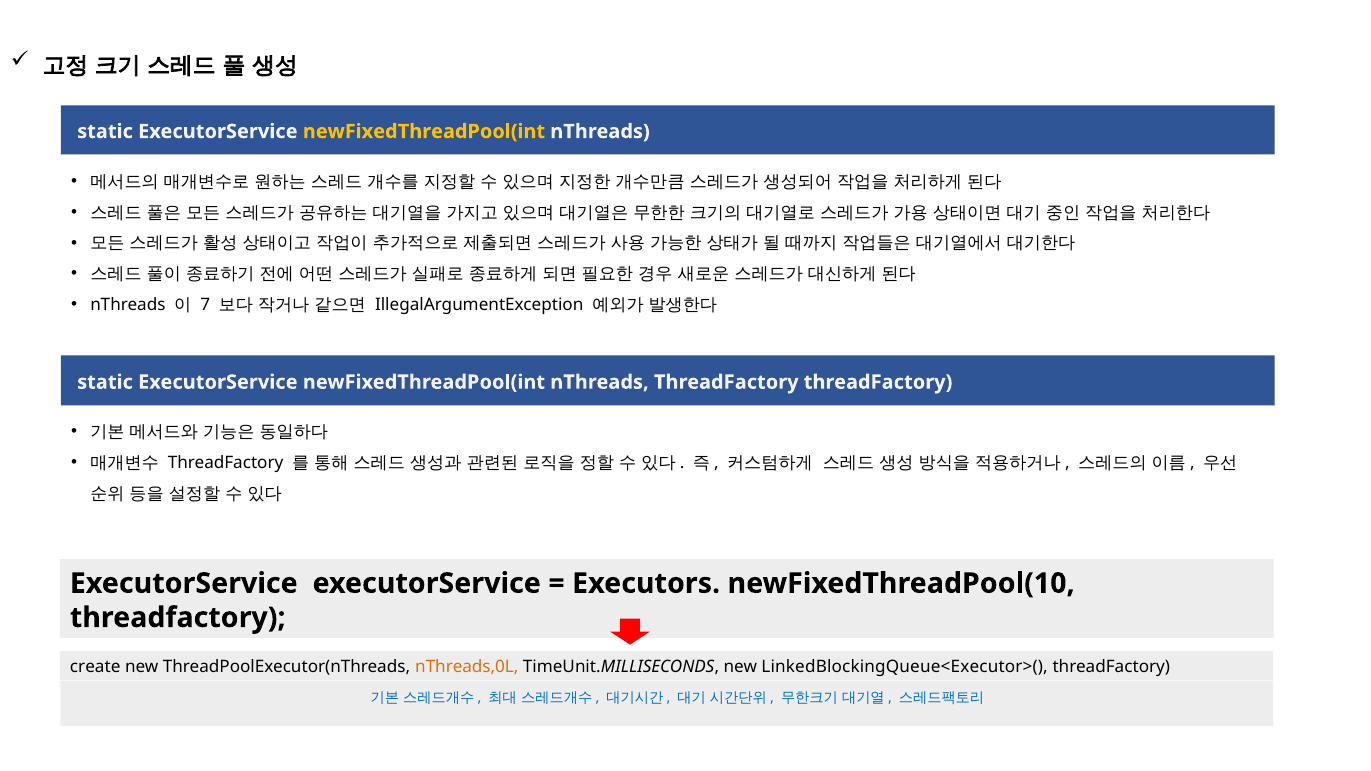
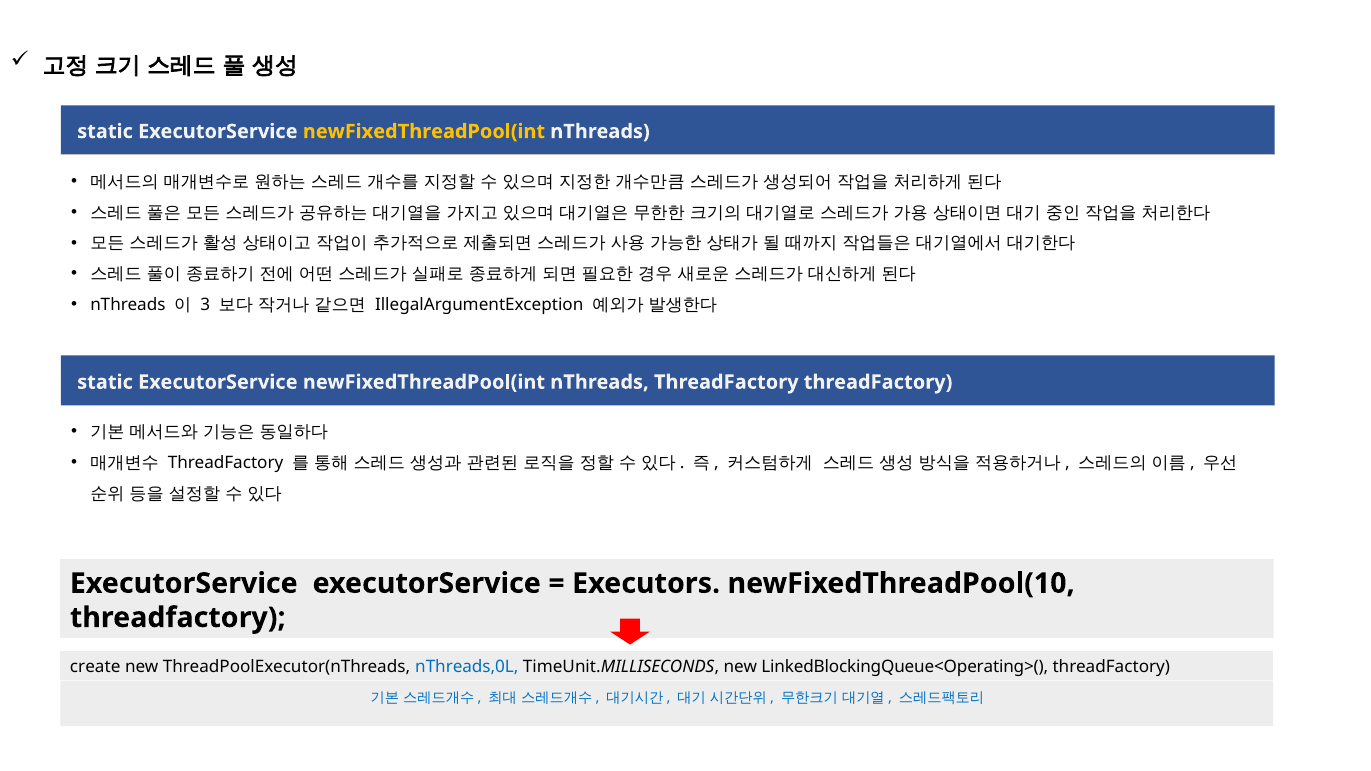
7: 7 -> 3 (205, 305)
nThreads,0L colour: orange -> blue (467, 667)
LinkedBlockingQueue<Executor>(: LinkedBlockingQueue<Executor>( -> LinkedBlockingQueue<Operating>( (905, 667)
